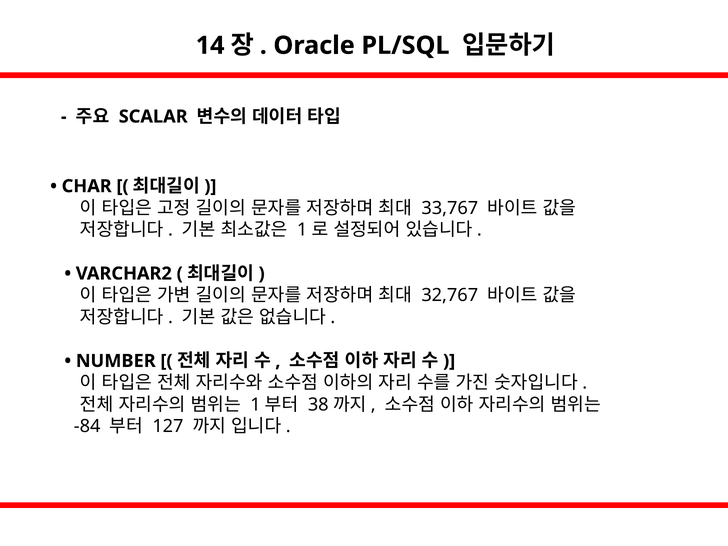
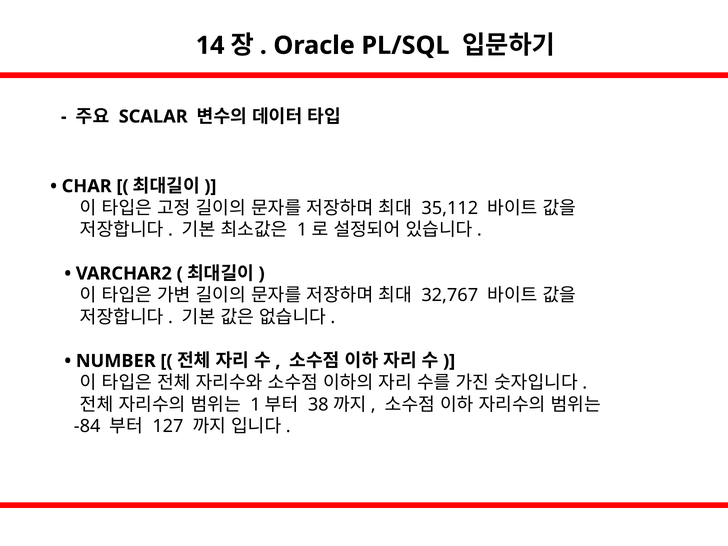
33,767: 33,767 -> 35,112 (450, 208)
